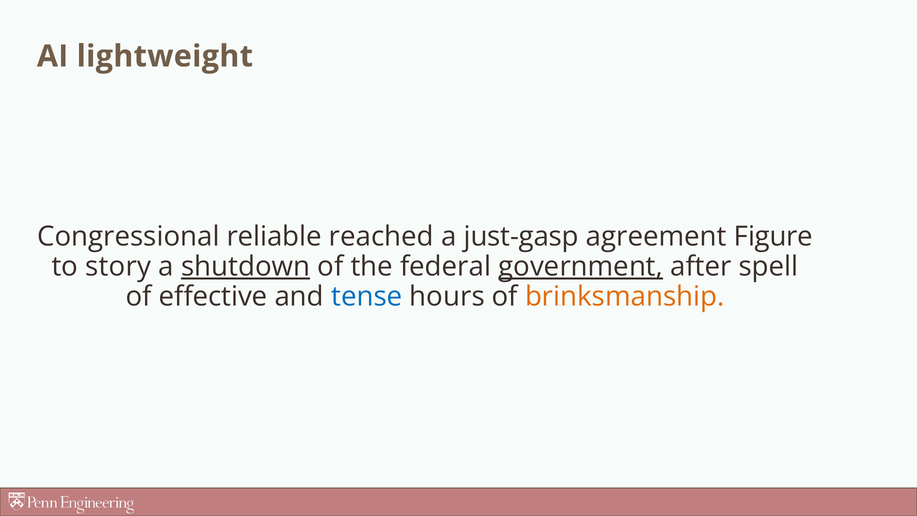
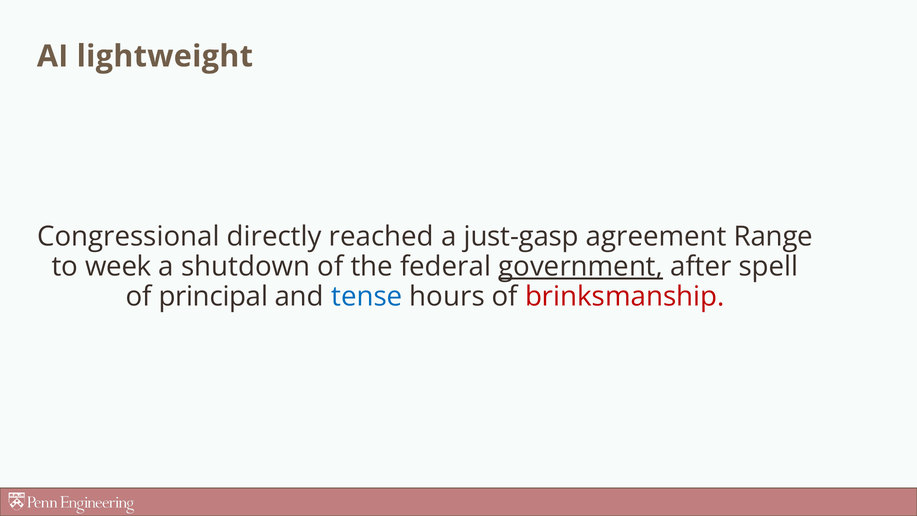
reliable: reliable -> directly (274, 236)
Figure: Figure -> Range (773, 236)
story: story -> week (118, 266)
shutdown underline: present -> none (246, 266)
effective: effective -> principal (213, 296)
brinksmanship colour: orange -> red (625, 296)
